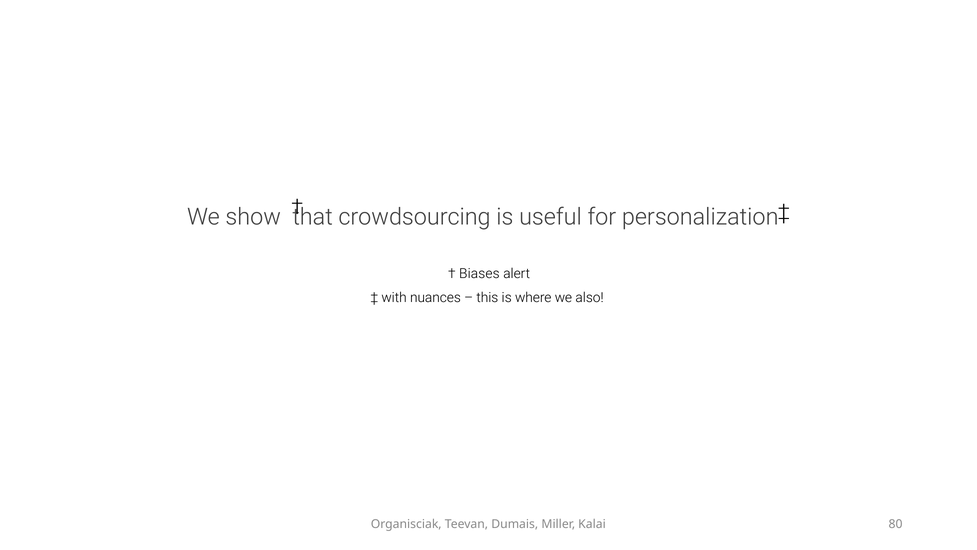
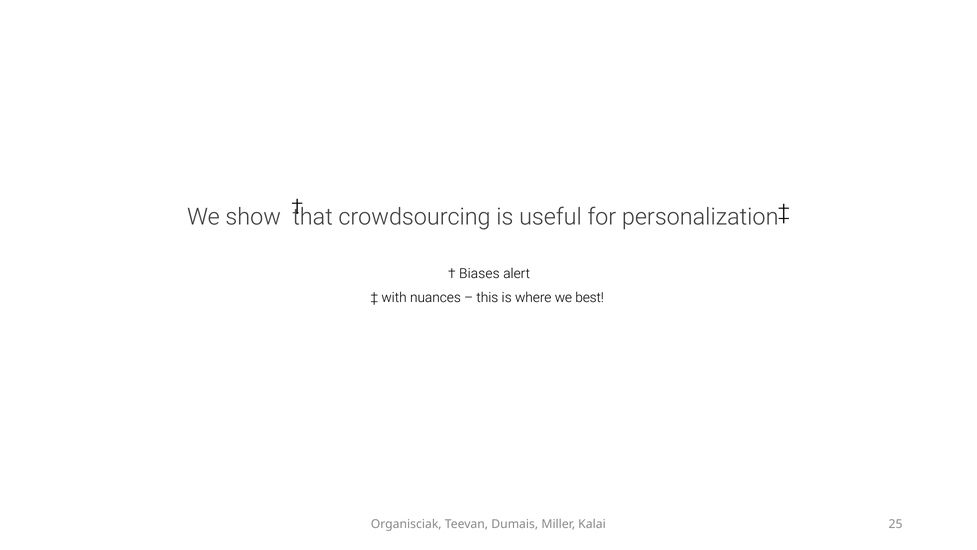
also: also -> best (590, 297)
80: 80 -> 25 (896, 524)
